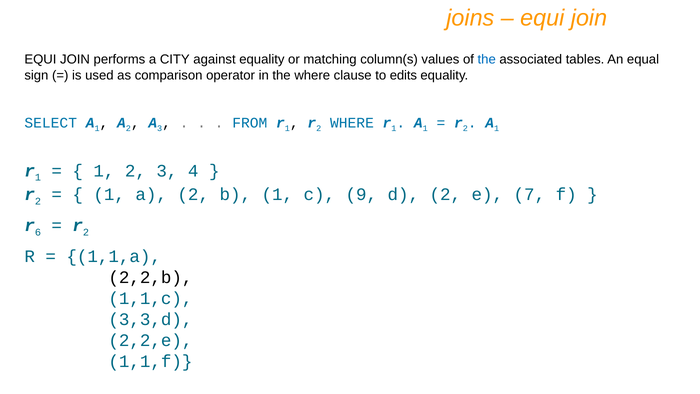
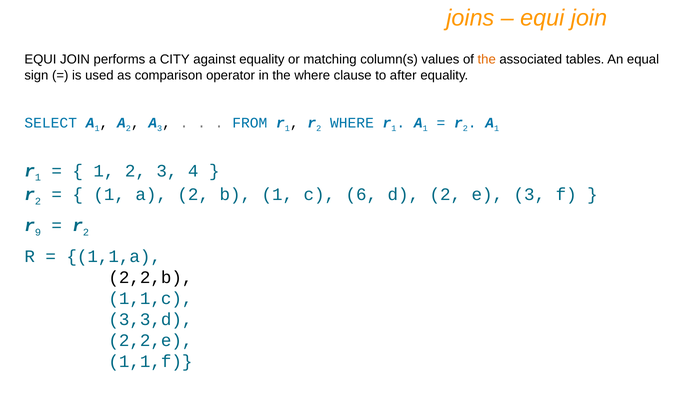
the colour: blue -> orange (487, 59)
edits: edits -> after (403, 75)
9: 9 -> 6 (361, 195)
e 7: 7 -> 3 (529, 195)
6: 6 -> 9 (38, 232)
